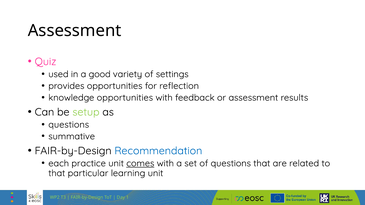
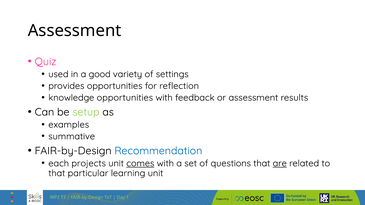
questions: questions -> examples (69, 125)
practice: practice -> projects (89, 164)
are underline: none -> present (280, 164)
